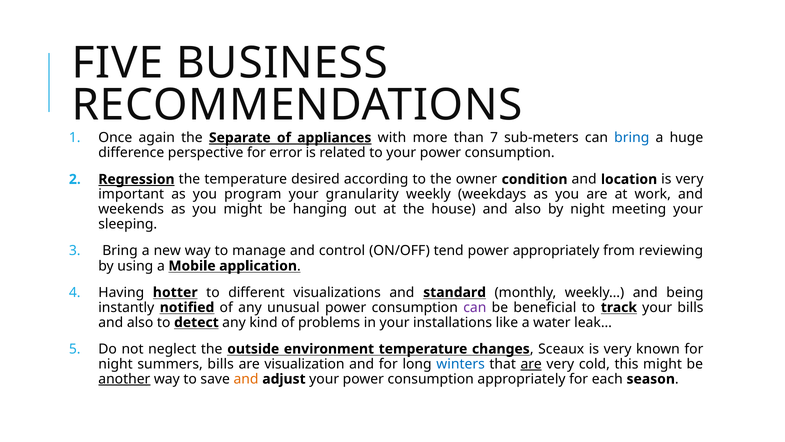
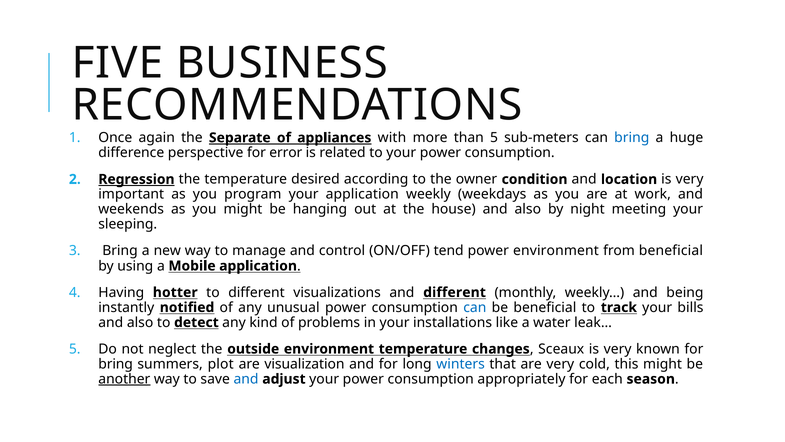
than 7: 7 -> 5 (494, 138)
your granularity: granularity -> application (362, 194)
power appropriately: appropriately -> environment (556, 251)
from reviewing: reviewing -> beneficial (671, 251)
and standard: standard -> different (455, 292)
can colour: purple -> blue (475, 307)
night: night -> bring (116, 364)
summers bills: bills -> plot (221, 364)
are underline: present -> none (531, 364)
and colour: orange -> blue (246, 379)
